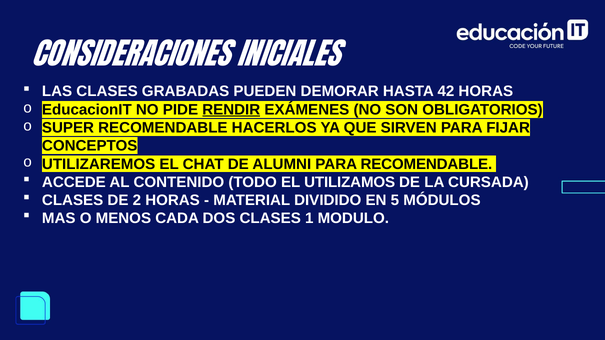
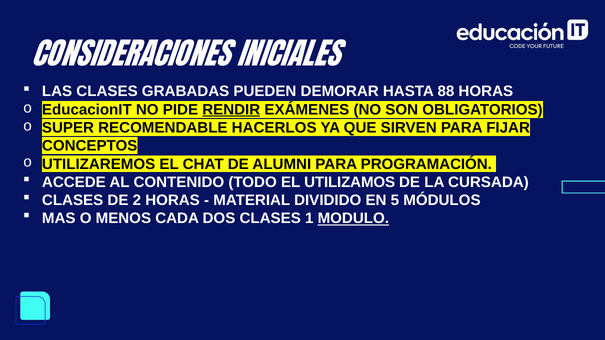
42: 42 -> 88 (446, 92)
PARA RECOMENDABLE: RECOMENDABLE -> PROGRAMACIÓN (426, 164)
MODULO underline: none -> present (353, 219)
